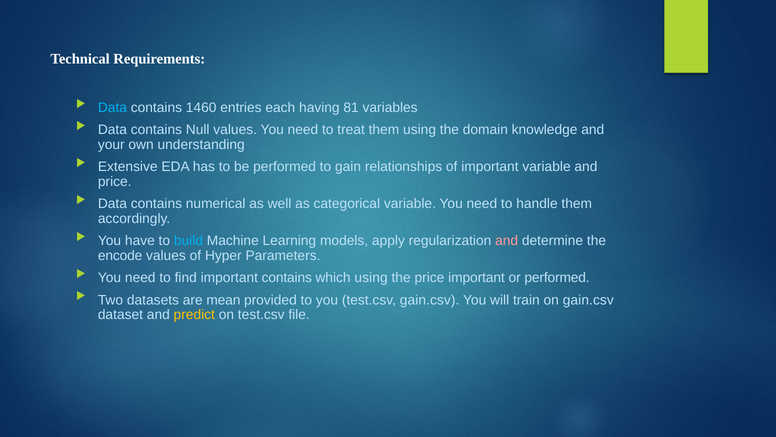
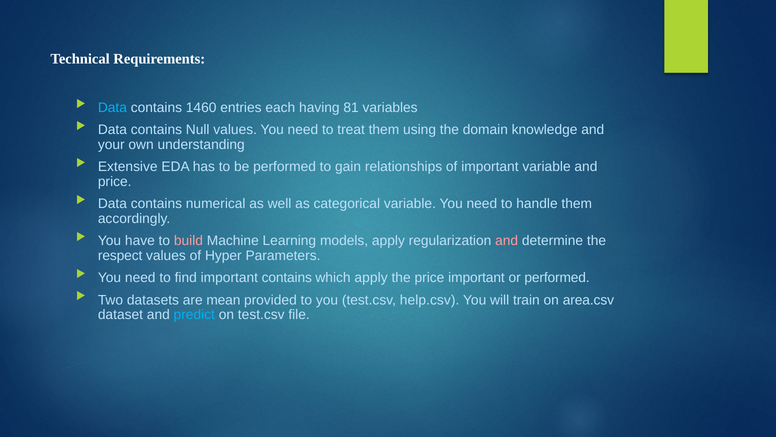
build colour: light blue -> pink (188, 241)
encode: encode -> respect (120, 255)
which using: using -> apply (371, 278)
test.csv gain.csv: gain.csv -> help.csv (430, 300)
on gain.csv: gain.csv -> area.csv (588, 300)
predict colour: yellow -> light blue (194, 315)
